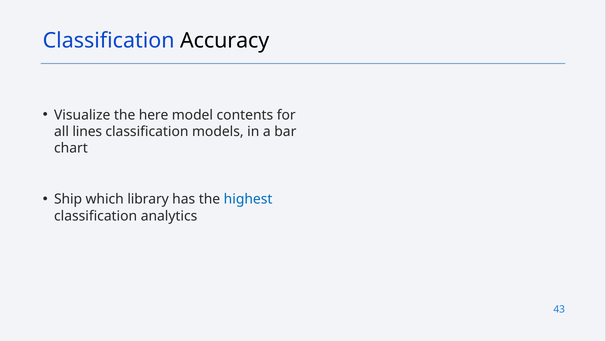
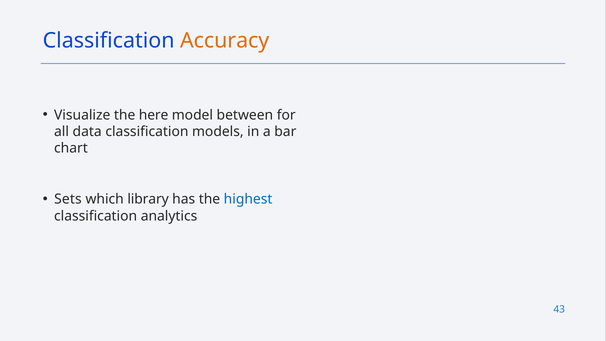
Accuracy colour: black -> orange (225, 40)
contents: contents -> between (245, 115)
lines: lines -> data (87, 132)
Ship: Ship -> Sets (68, 199)
